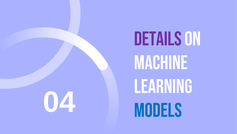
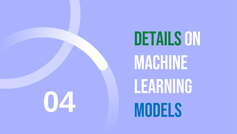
Details colour: purple -> green (158, 39)
